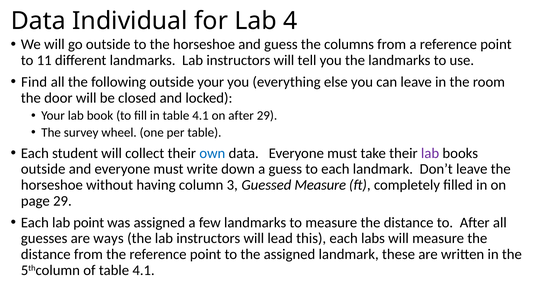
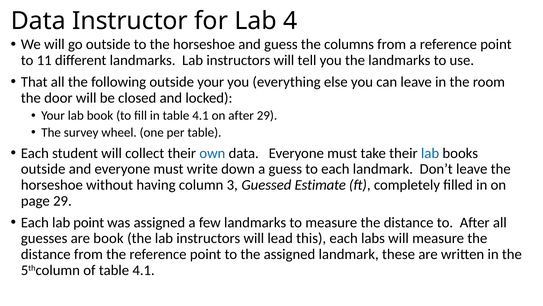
Individual: Individual -> Instructor (130, 21)
Find: Find -> That (34, 82)
lab colour: purple -> blue (430, 153)
Guessed Measure: Measure -> Estimate (320, 185)
are ways: ways -> book (108, 238)
